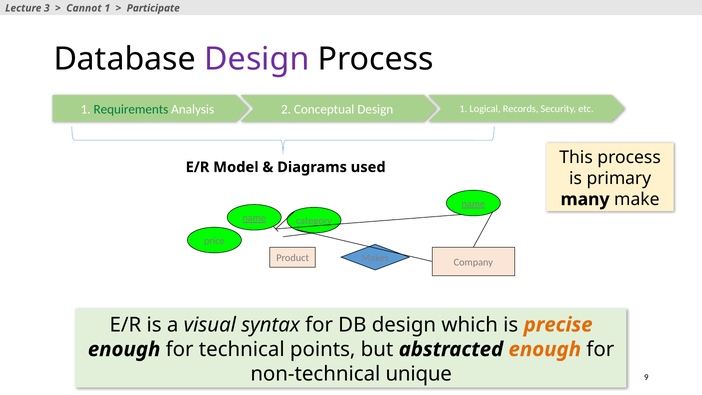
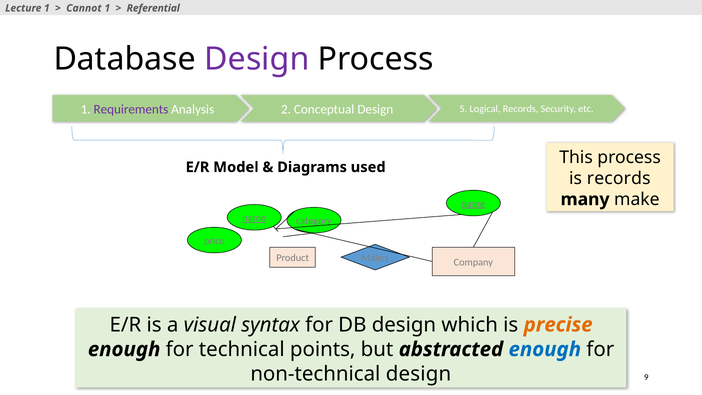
Lecture 3: 3 -> 1 (47, 8)
Participate: Participate -> Referential (153, 8)
Requirements colour: green -> purple (131, 109)
Design 1: 1 -> 5 (463, 109)
is primary: primary -> records (619, 178)
enough colour: orange -> blue (545, 349)
non-technical unique: unique -> design (419, 374)
